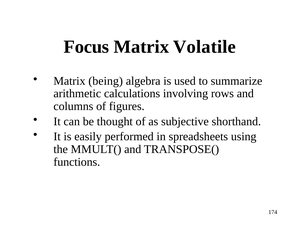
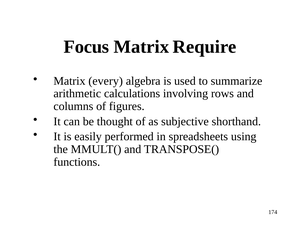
Volatile: Volatile -> Require (205, 47)
being: being -> every (106, 81)
